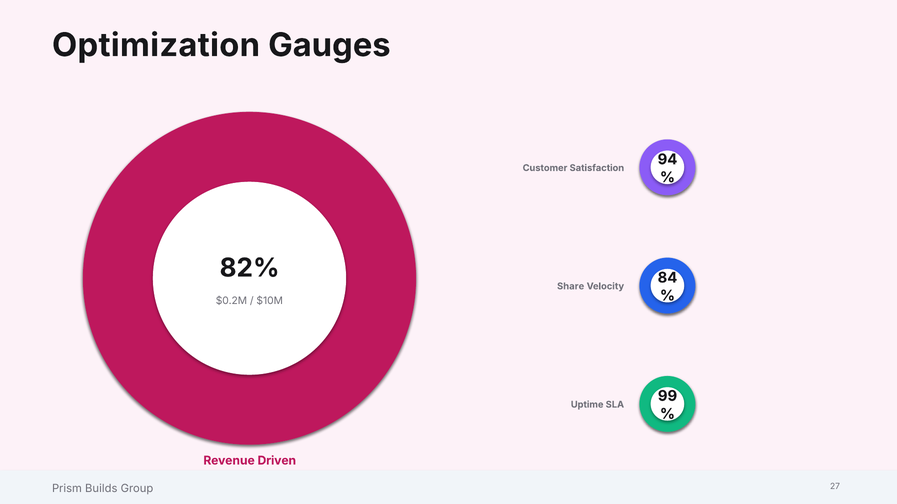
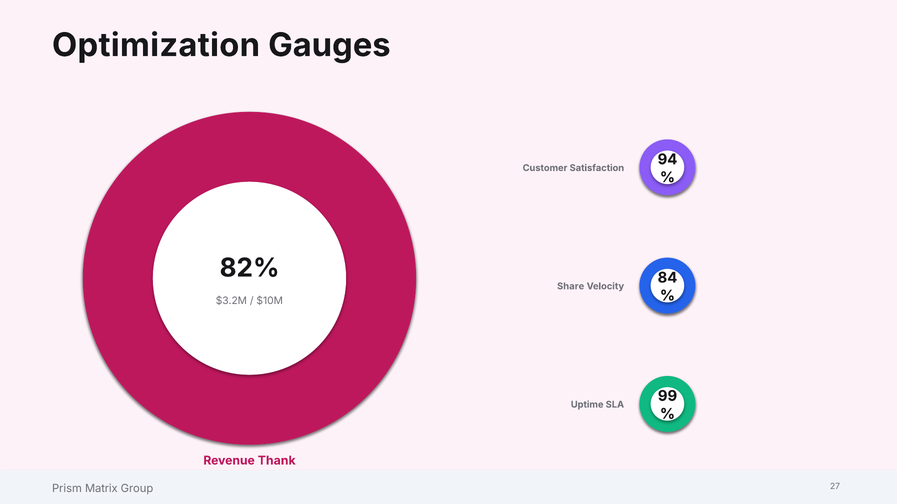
$0.2M: $0.2M -> $3.2M (231, 301)
Driven: Driven -> Thank (277, 461)
Builds: Builds -> Matrix (101, 489)
